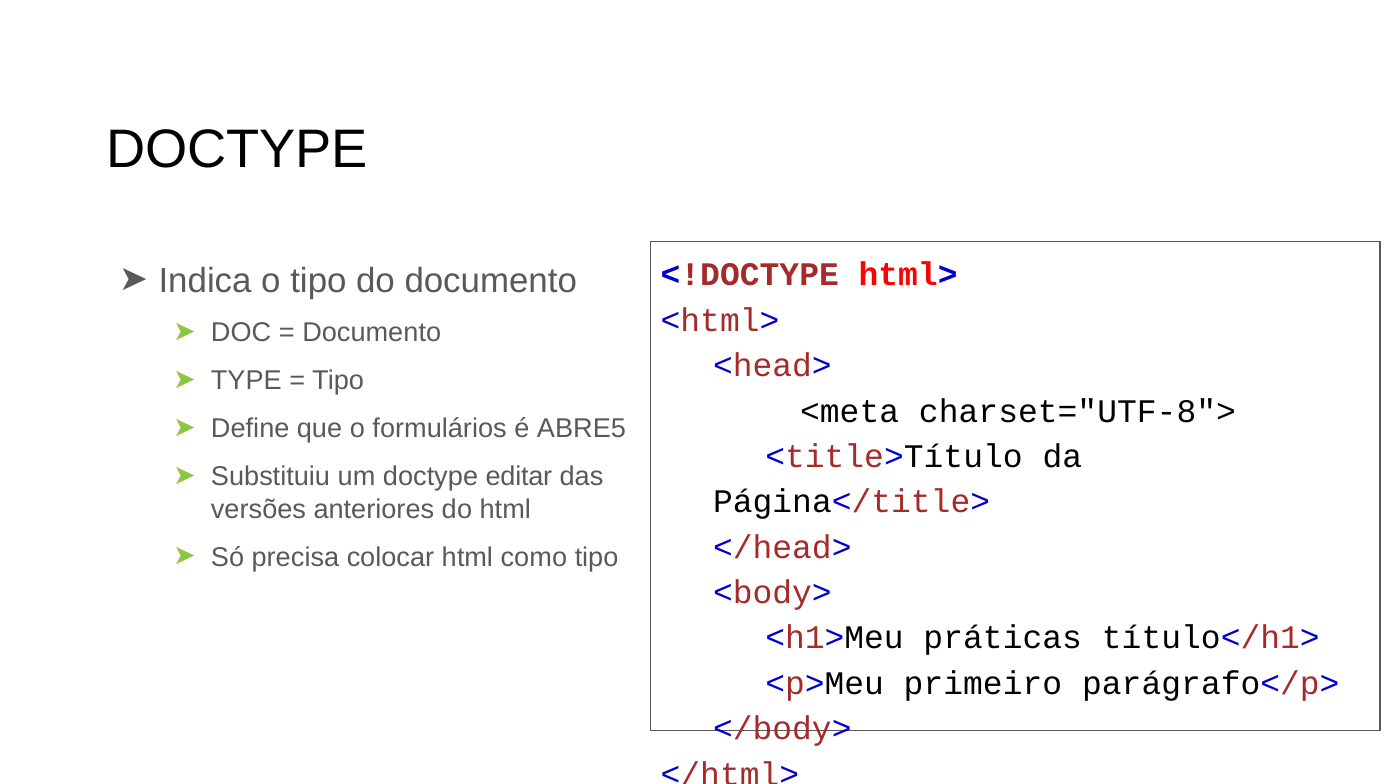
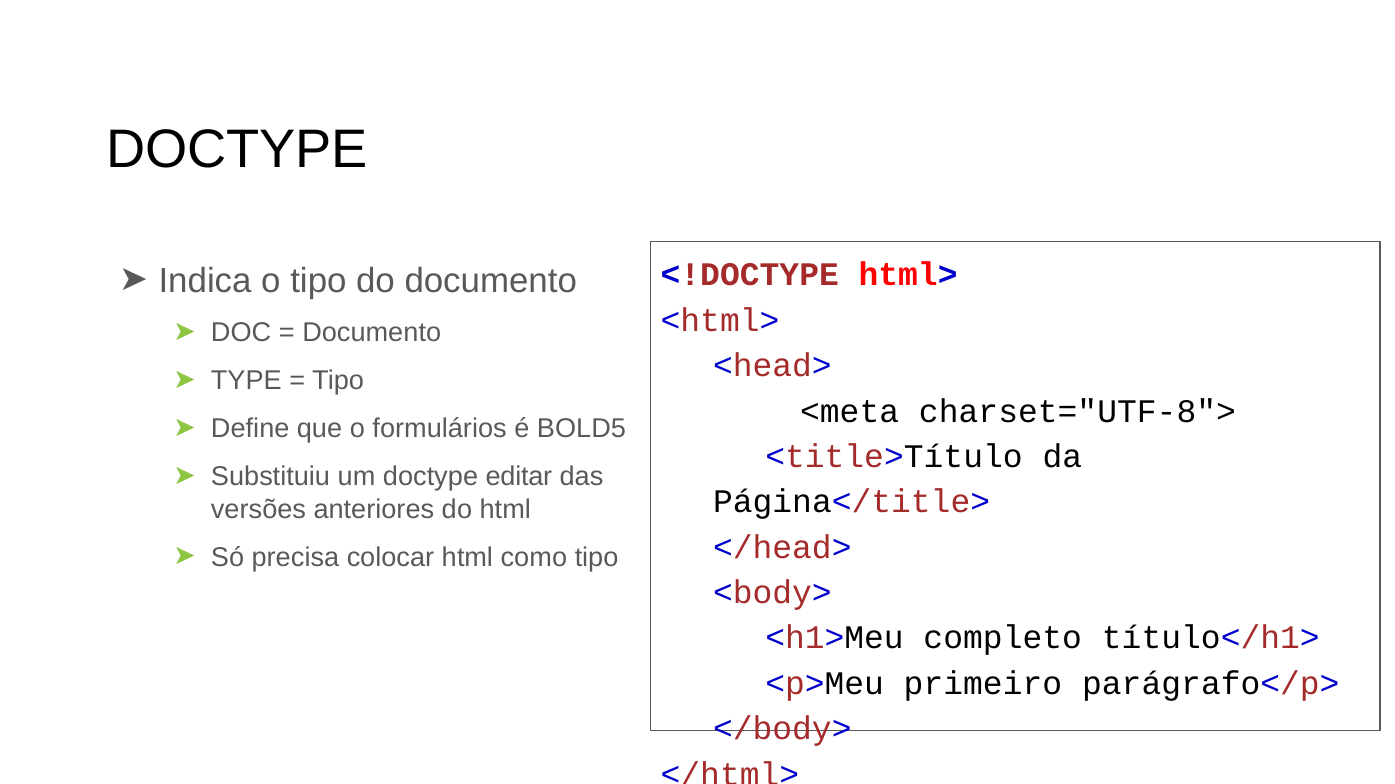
ABRE5: ABRE5 -> BOLD5 (581, 429)
práticas: práticas -> completo (1003, 639)
